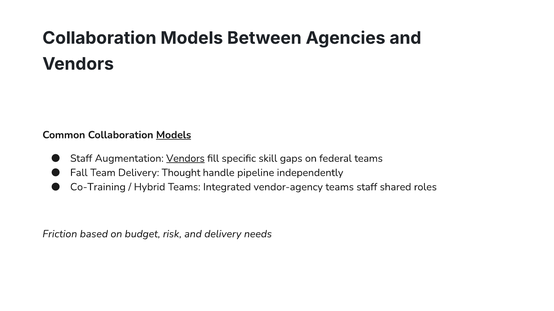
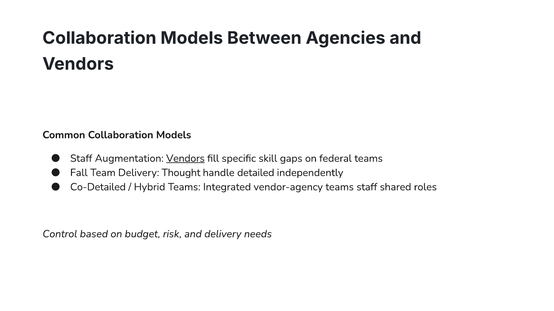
Models underline: present -> none (174, 135)
pipeline: pipeline -> detailed (256, 173)
Co-Training: Co-Training -> Co-Detailed (98, 187)
Friction: Friction -> Control (60, 234)
